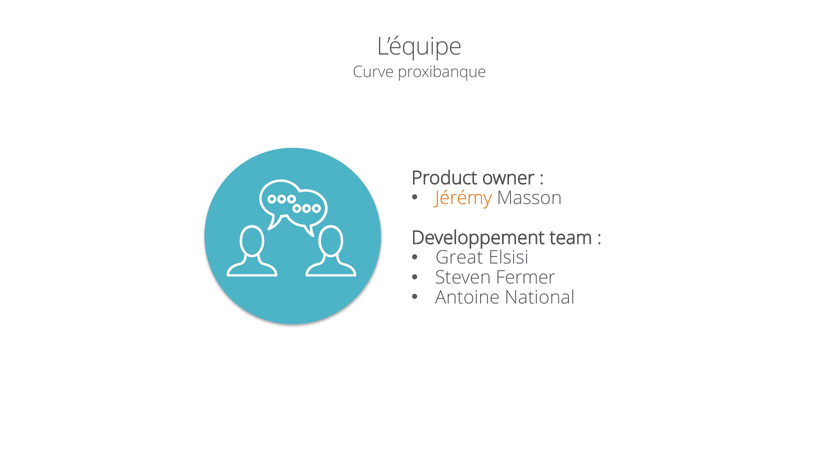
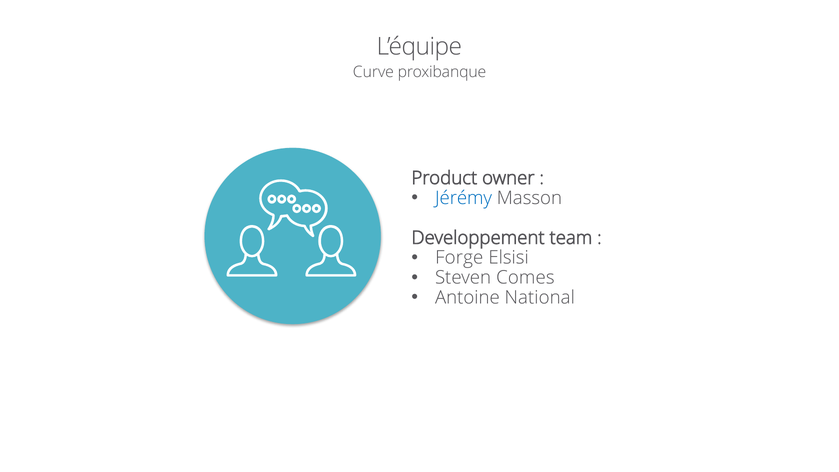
Jérémy colour: orange -> blue (464, 198)
Great: Great -> Forge (459, 258)
Fermer: Fermer -> Comes (525, 278)
